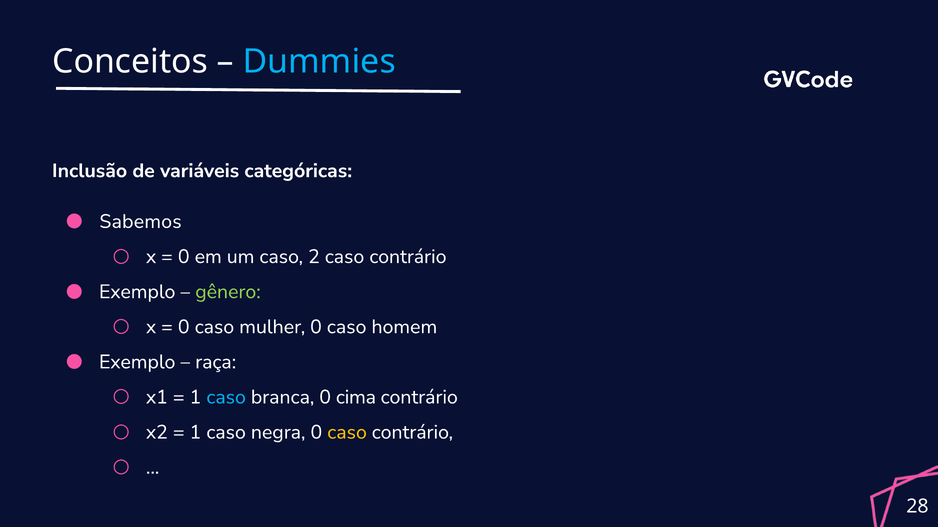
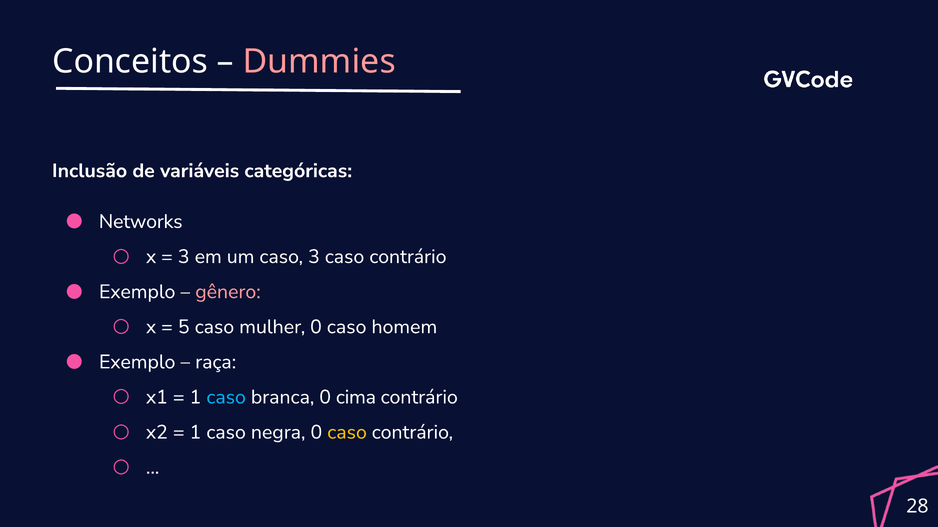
Dummies colour: light blue -> pink (319, 62)
Sabemos: Sabemos -> Networks (141, 222)
0: 0 -> 3 (184, 257)
caso 2: 2 -> 3 (314, 257)
gênero colour: light green -> pink (228, 292)
0: 0 -> 5 (184, 327)
